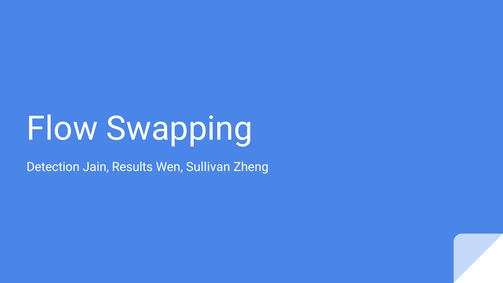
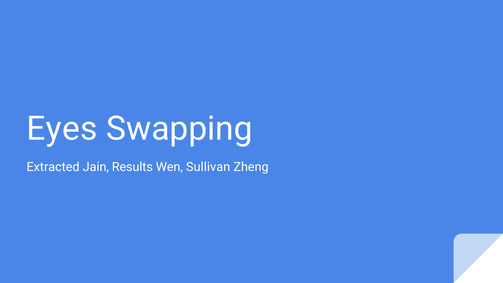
Flow: Flow -> Eyes (62, 129)
Detection: Detection -> Extracted (53, 167)
